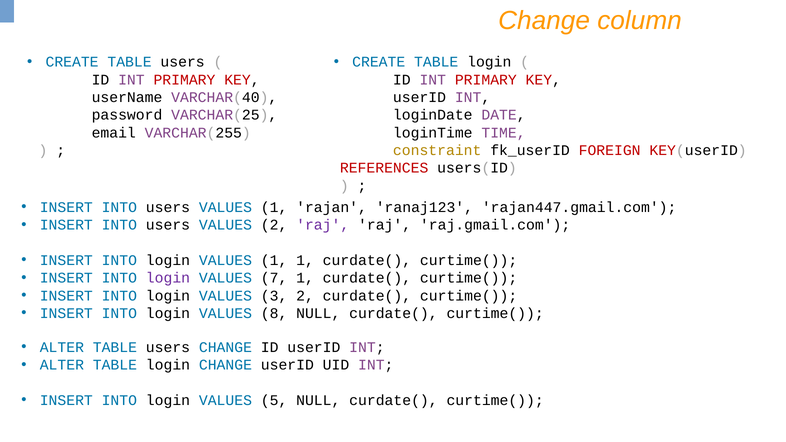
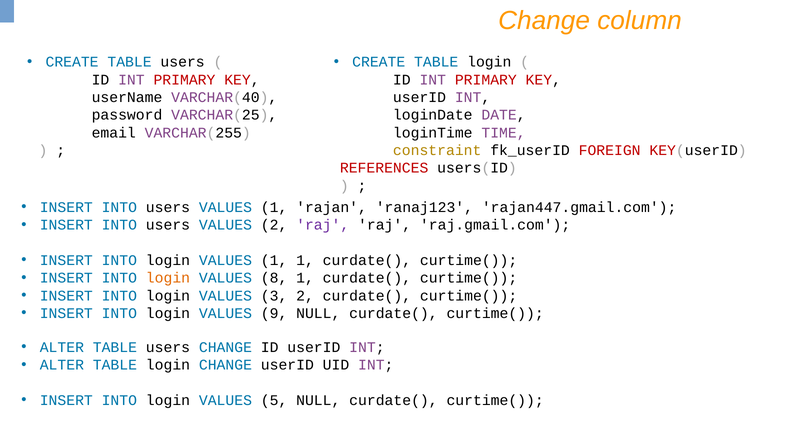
login colour: purple -> orange (168, 278)
7: 7 -> 8 (274, 278)
8: 8 -> 9 (274, 313)
